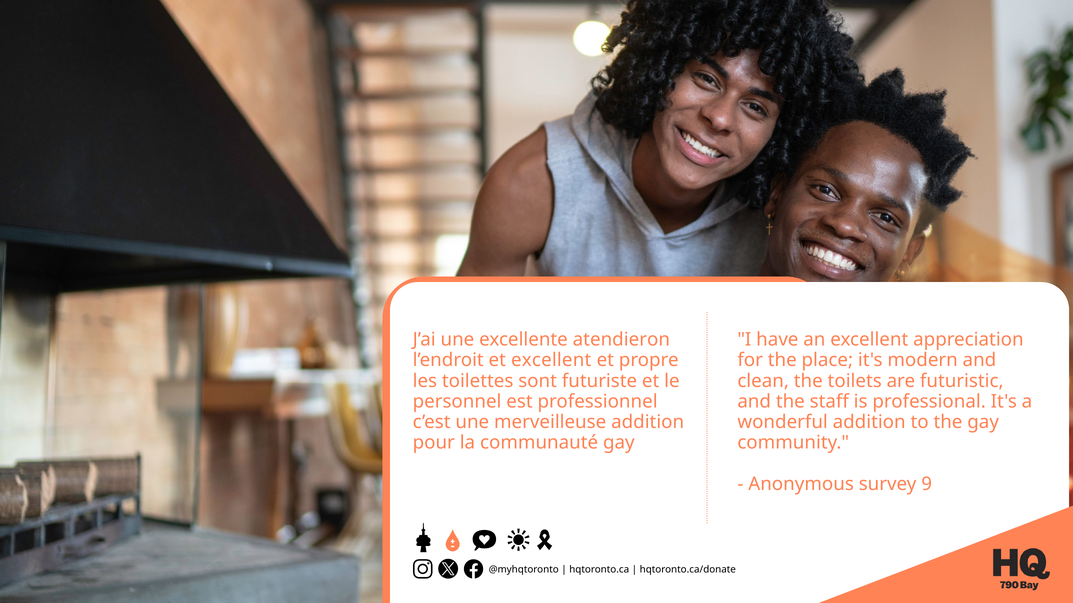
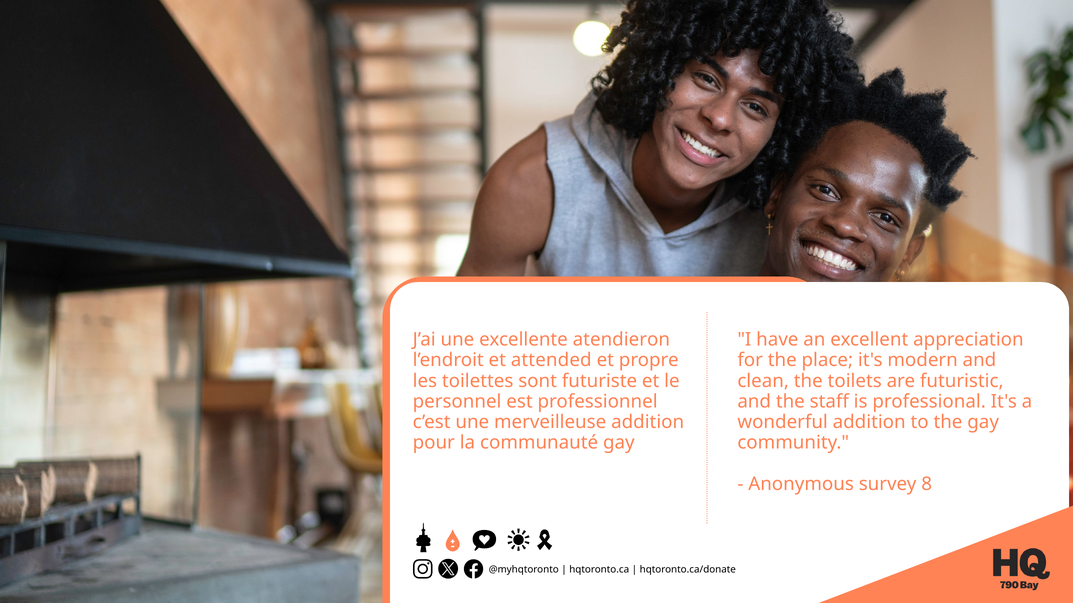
et excellent: excellent -> attended (551, 361)
9: 9 -> 8 (927, 485)
